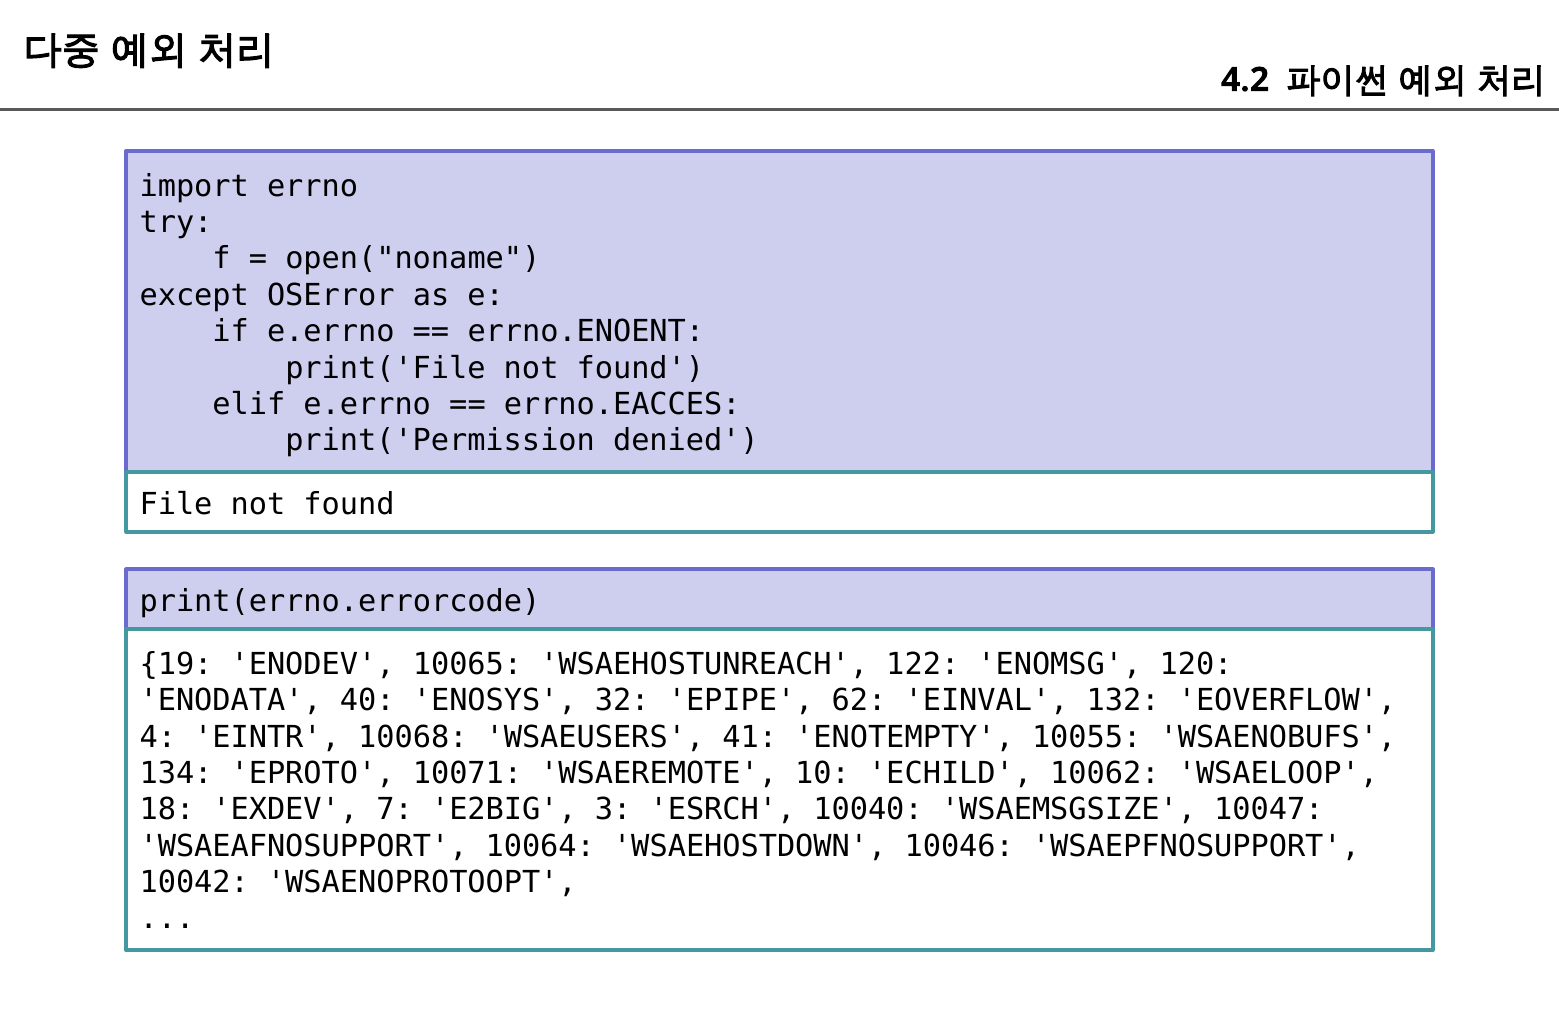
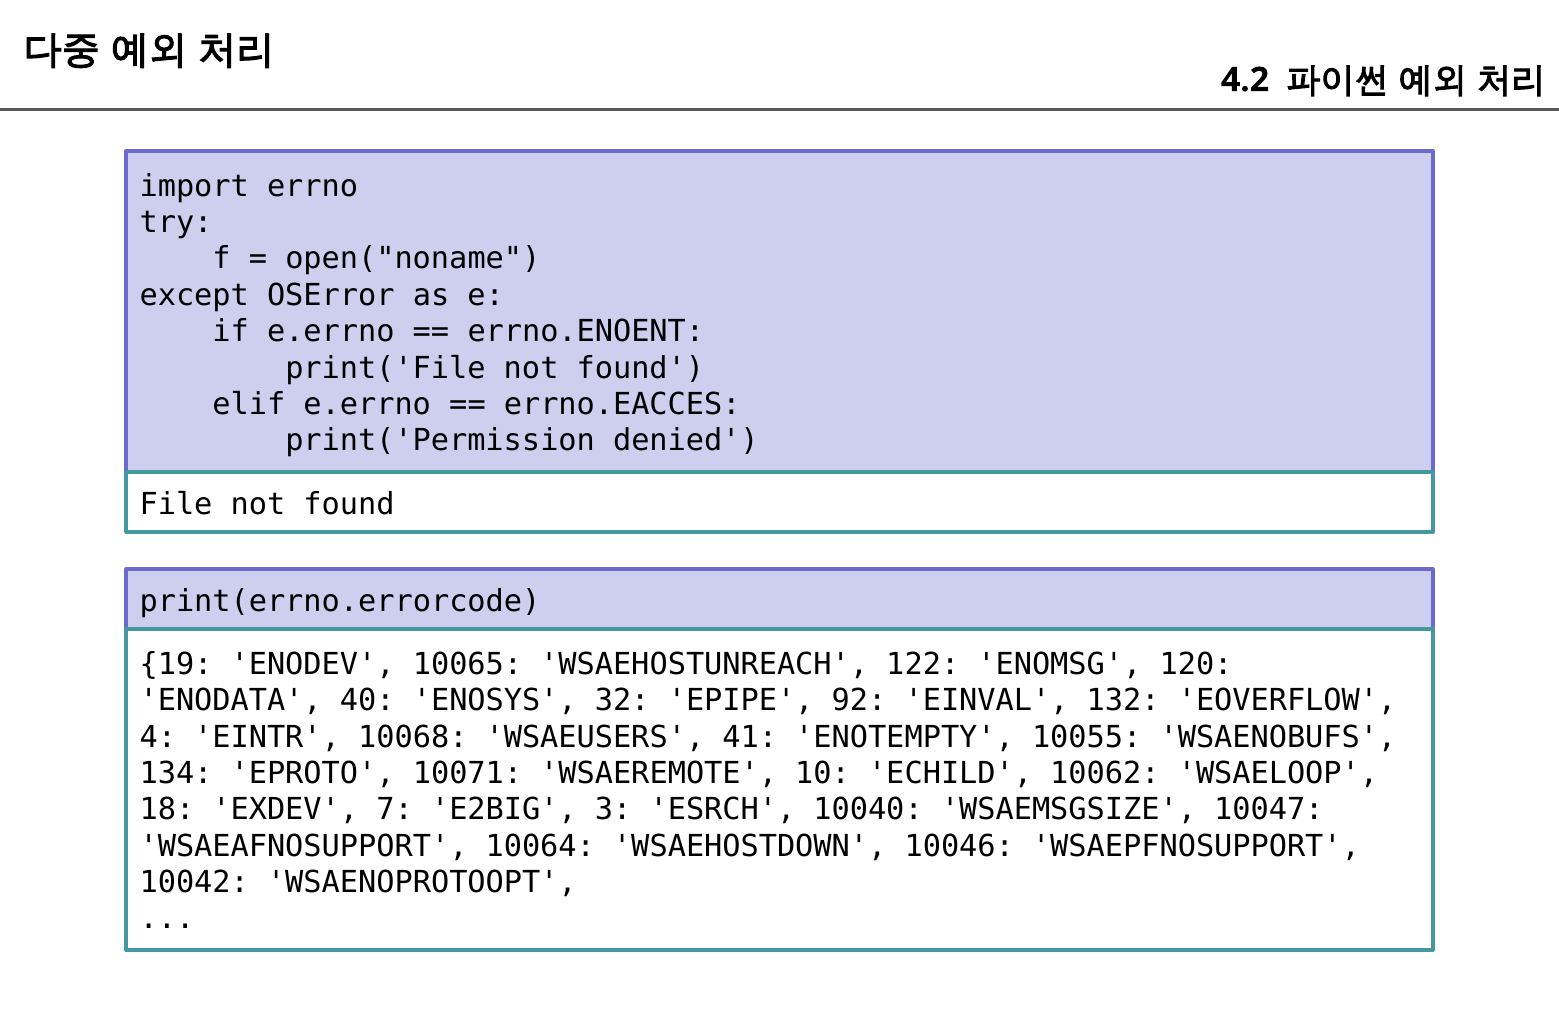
62: 62 -> 92 (859, 701)
